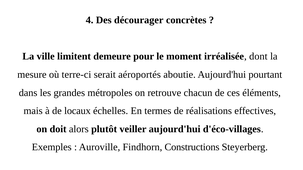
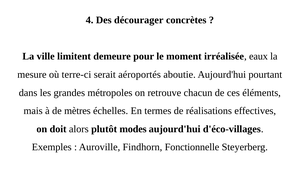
dont: dont -> eaux (258, 57)
locaux: locaux -> mètres (77, 111)
veiller: veiller -> modes (133, 129)
Constructions: Constructions -> Fonctionnelle (192, 147)
